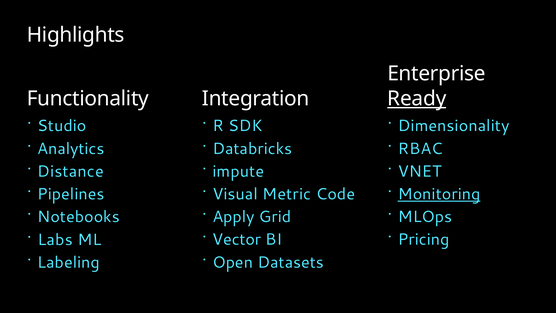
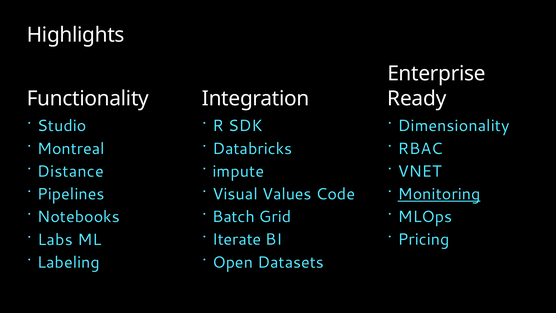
Ready underline: present -> none (417, 99)
Analytics: Analytics -> Montreal (71, 149)
Metric: Metric -> Values (287, 194)
Apply: Apply -> Batch (234, 217)
Vector: Vector -> Iterate (237, 239)
